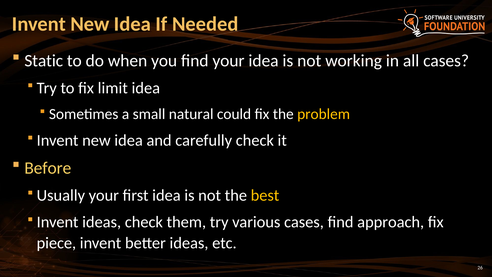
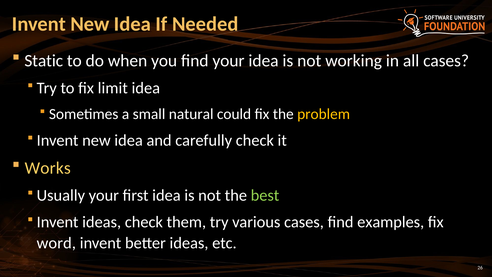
Before: Before -> Works (48, 168)
best colour: yellow -> light green (265, 195)
approach: approach -> examples (391, 222)
piece: piece -> word (56, 243)
